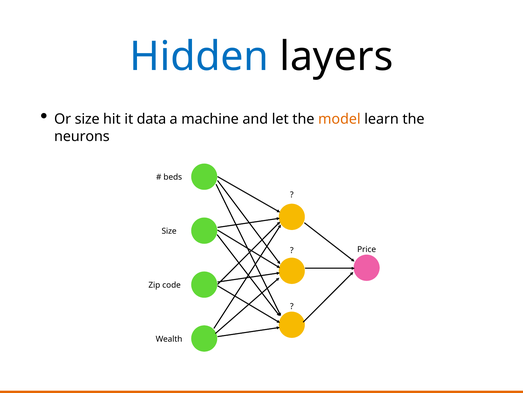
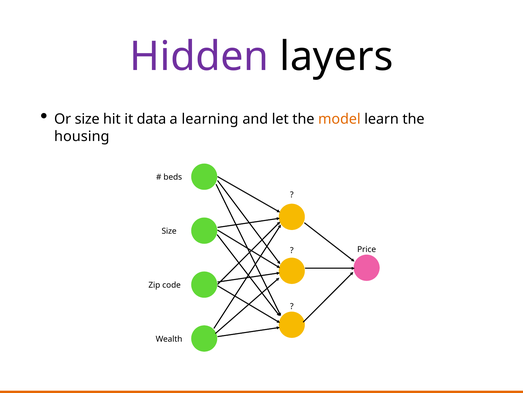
Hidden colour: blue -> purple (199, 56)
machine: machine -> learning (210, 119)
neurons: neurons -> housing (82, 136)
